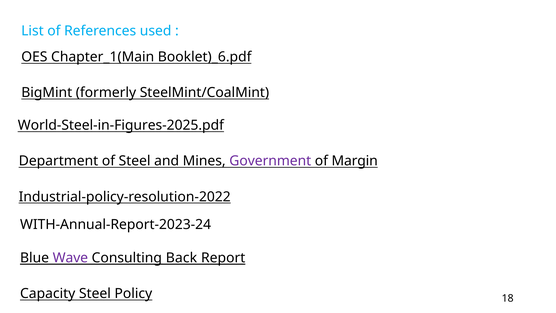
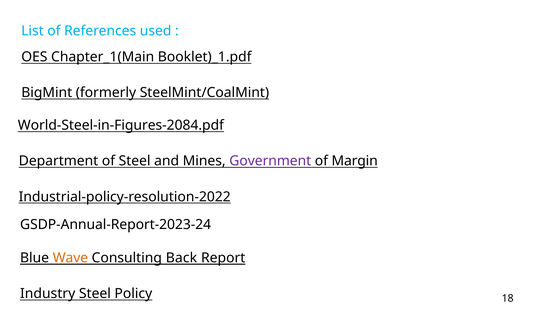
Booklet)_6.pdf: Booklet)_6.pdf -> Booklet)_1.pdf (205, 57)
World-Steel-in-Figures-2025.pdf: World-Steel-in-Figures-2025.pdf -> World-Steel-in-Figures-2084.pdf (121, 125)
WITH-Annual-Report-2023-24: WITH-Annual-Report-2023-24 -> GSDP-Annual-Report-2023-24 (116, 224)
Wave colour: purple -> orange (70, 258)
Capacity: Capacity -> Industry (48, 293)
